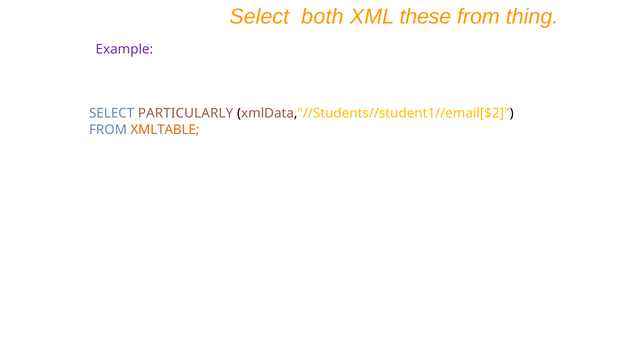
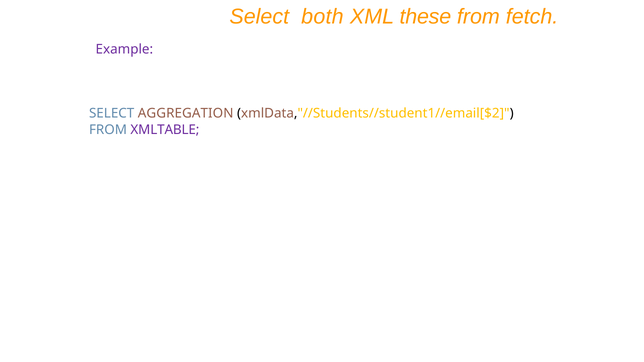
thing: thing -> fetch (532, 17)
PARTICULARLY: PARTICULARLY -> AGGREGATION (186, 114)
XMLTABLE colour: orange -> purple (165, 130)
